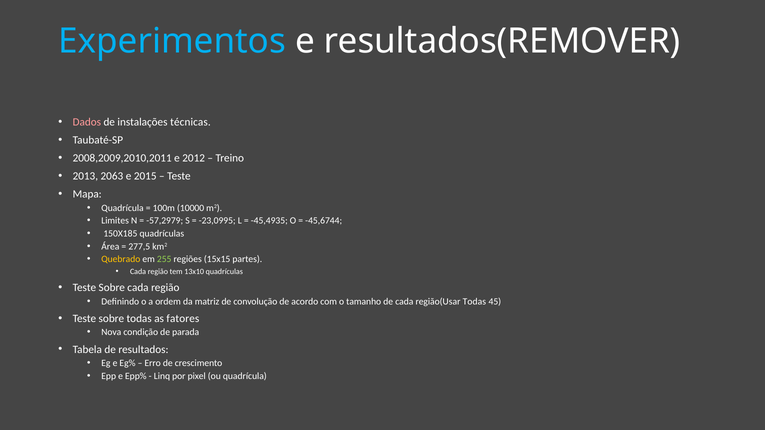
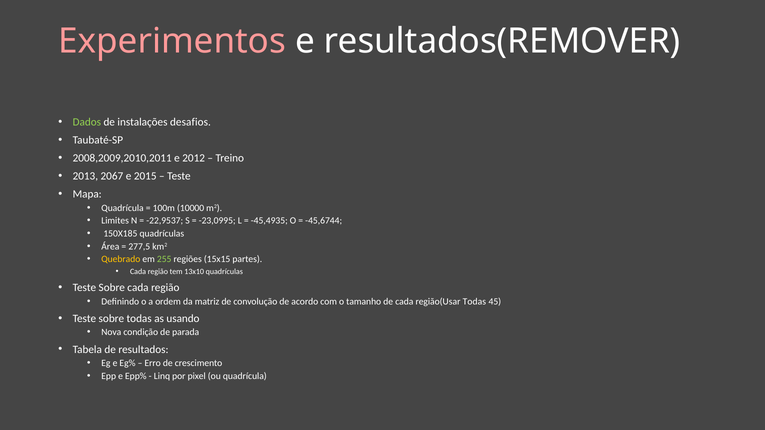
Experimentos colour: light blue -> pink (172, 41)
Dados colour: pink -> light green (87, 122)
técnicas: técnicas -> desafios (190, 122)
2063: 2063 -> 2067 (112, 176)
-57,2979: -57,2979 -> -22,9537 (165, 221)
fatores: fatores -> usando (183, 319)
